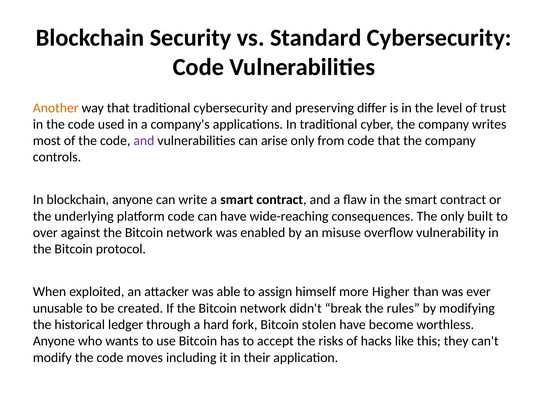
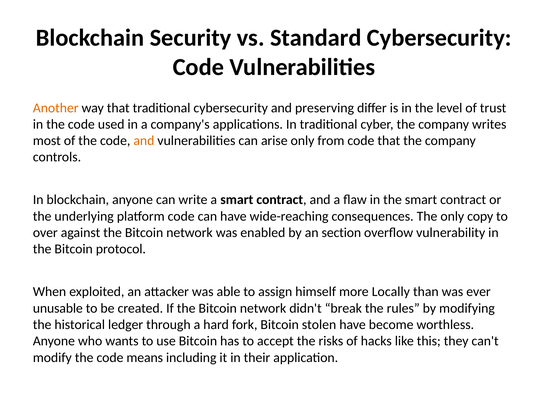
and colour: purple -> orange (144, 141)
built: built -> copy (480, 216)
misuse: misuse -> section (341, 233)
Higher: Higher -> Locally (391, 292)
moves: moves -> means (145, 357)
